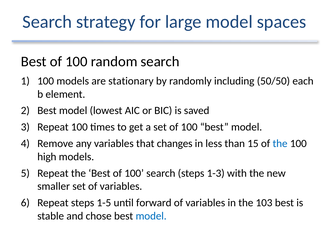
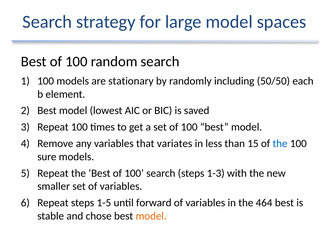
changes: changes -> variates (175, 143)
high: high -> sure (47, 157)
103: 103 -> 464 (264, 203)
model colour: blue -> orange (151, 216)
